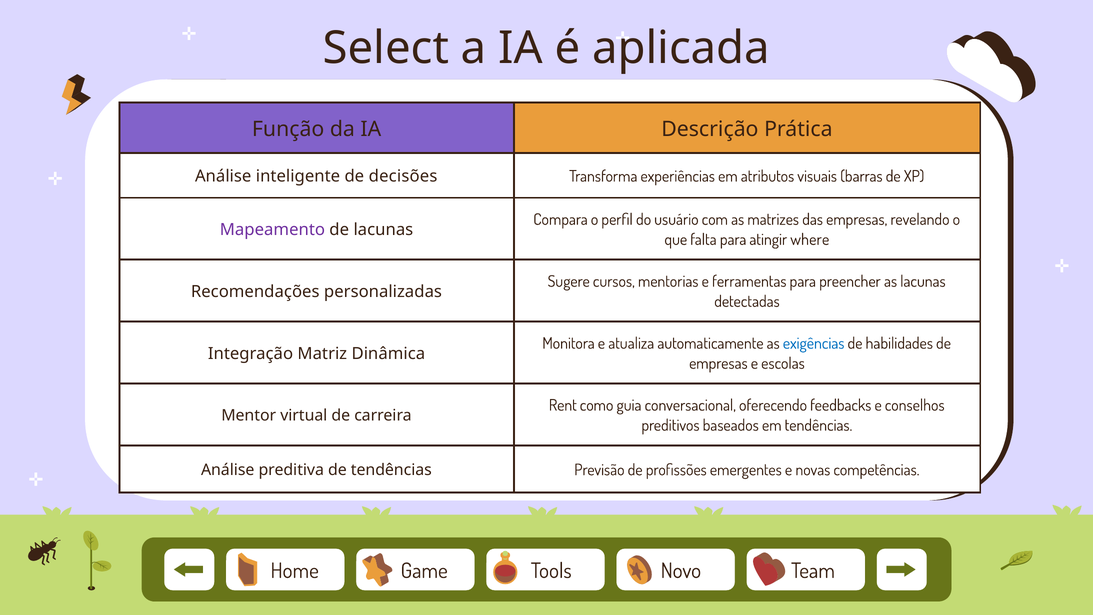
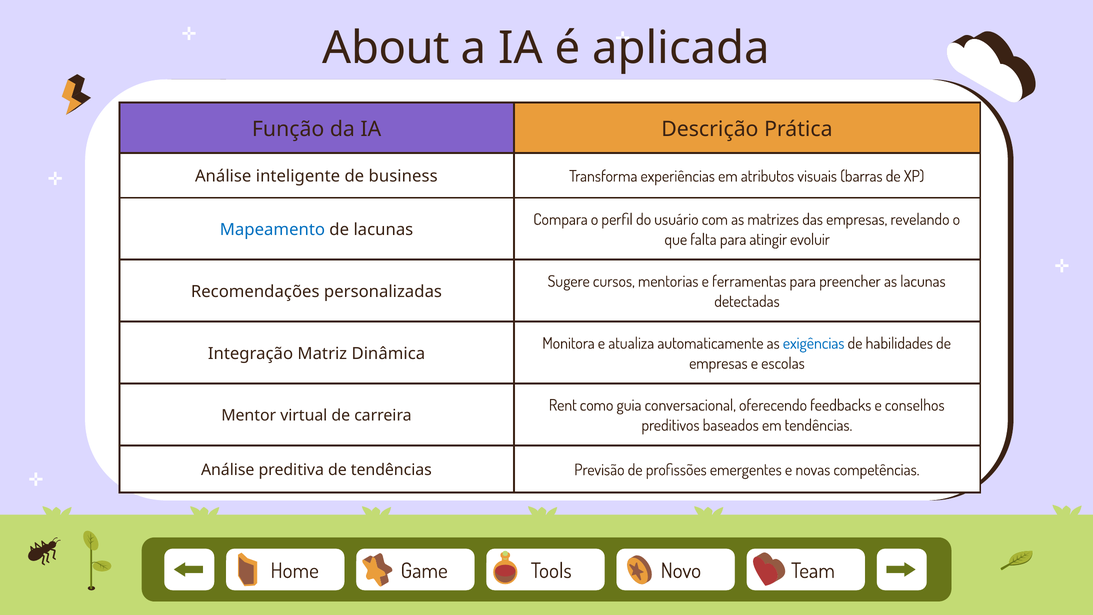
Select: Select -> About (386, 48)
decisões: decisões -> business (403, 176)
Mapeamento colour: purple -> blue (272, 230)
where: where -> evoluir (810, 240)
